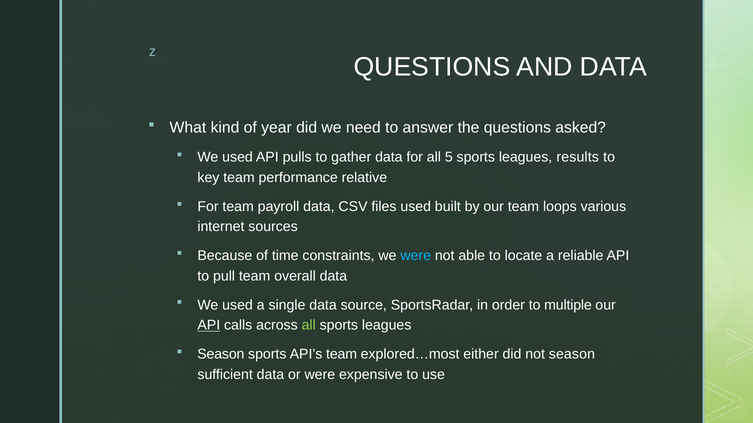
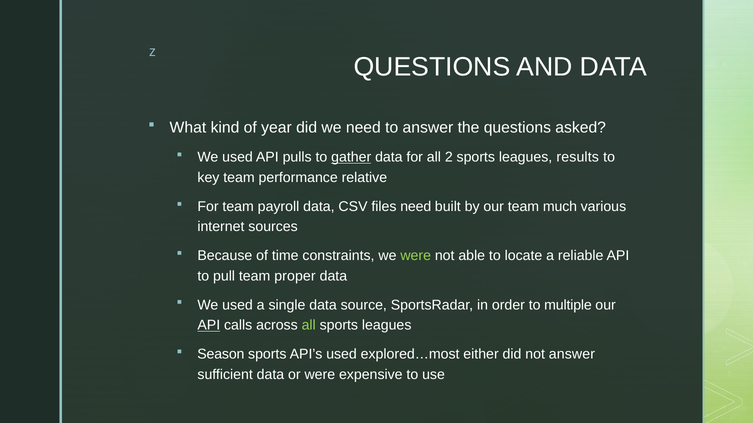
gather underline: none -> present (351, 157)
5: 5 -> 2 (449, 157)
files used: used -> need (416, 207)
loops: loops -> much (560, 207)
were colour: light blue -> light green (416, 256)
overall: overall -> proper (295, 276)
API’s team: team -> used (342, 355)
not season: season -> answer (572, 355)
